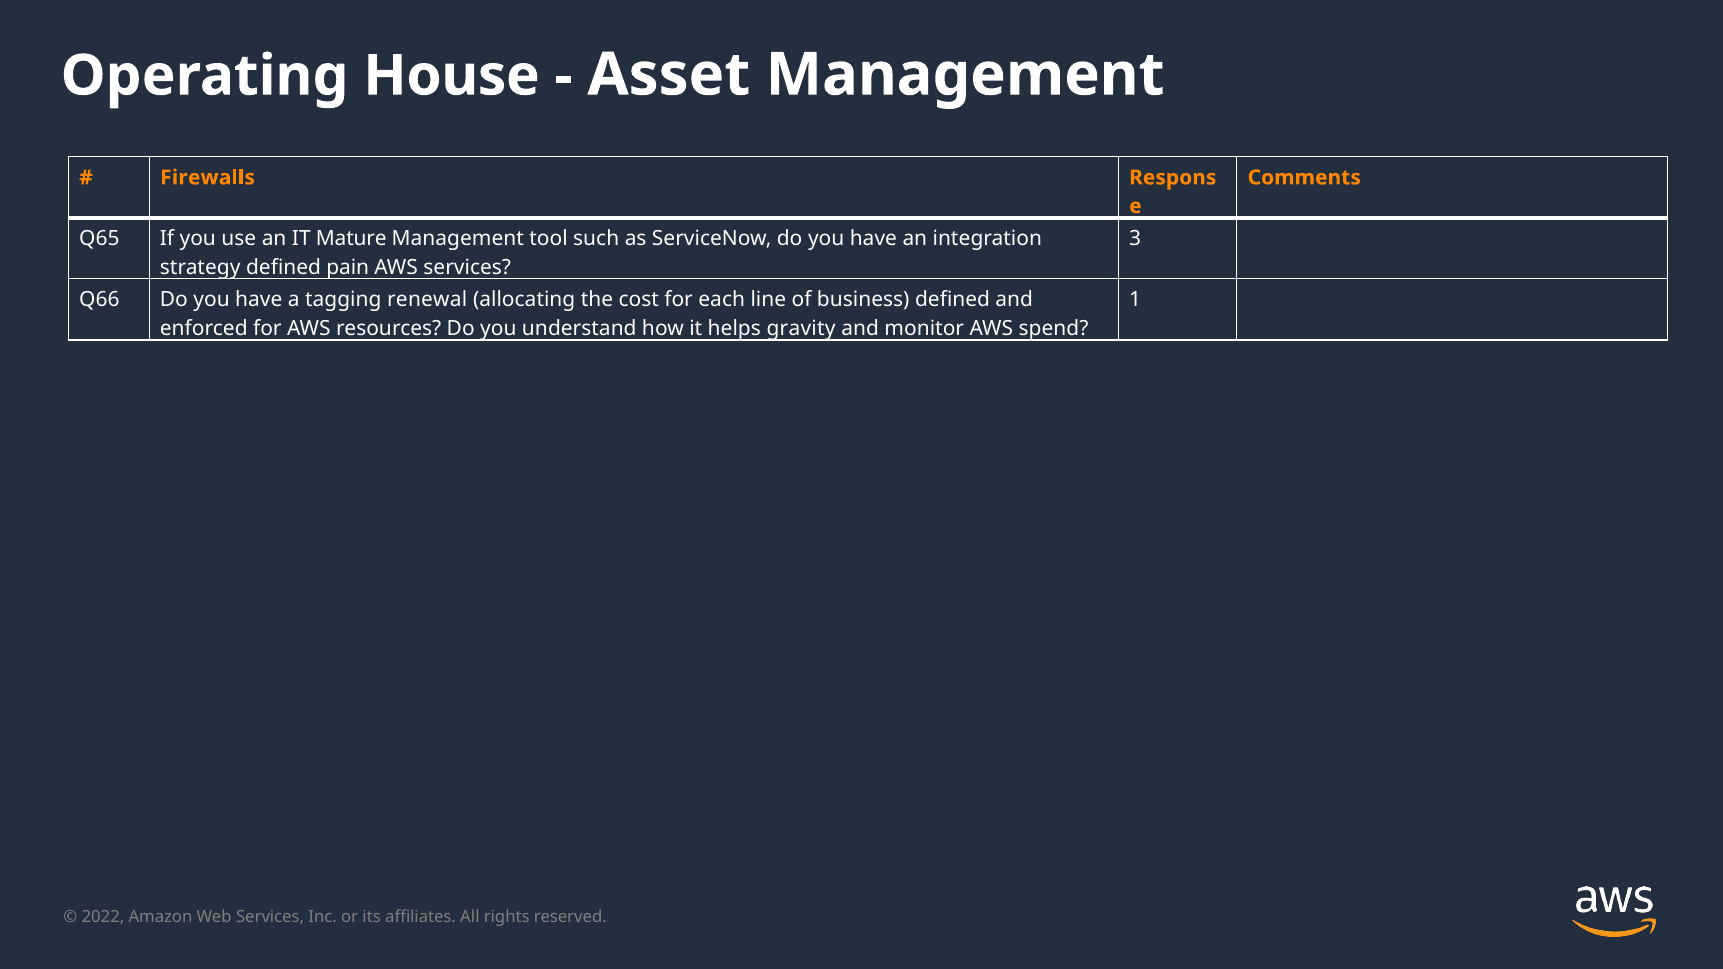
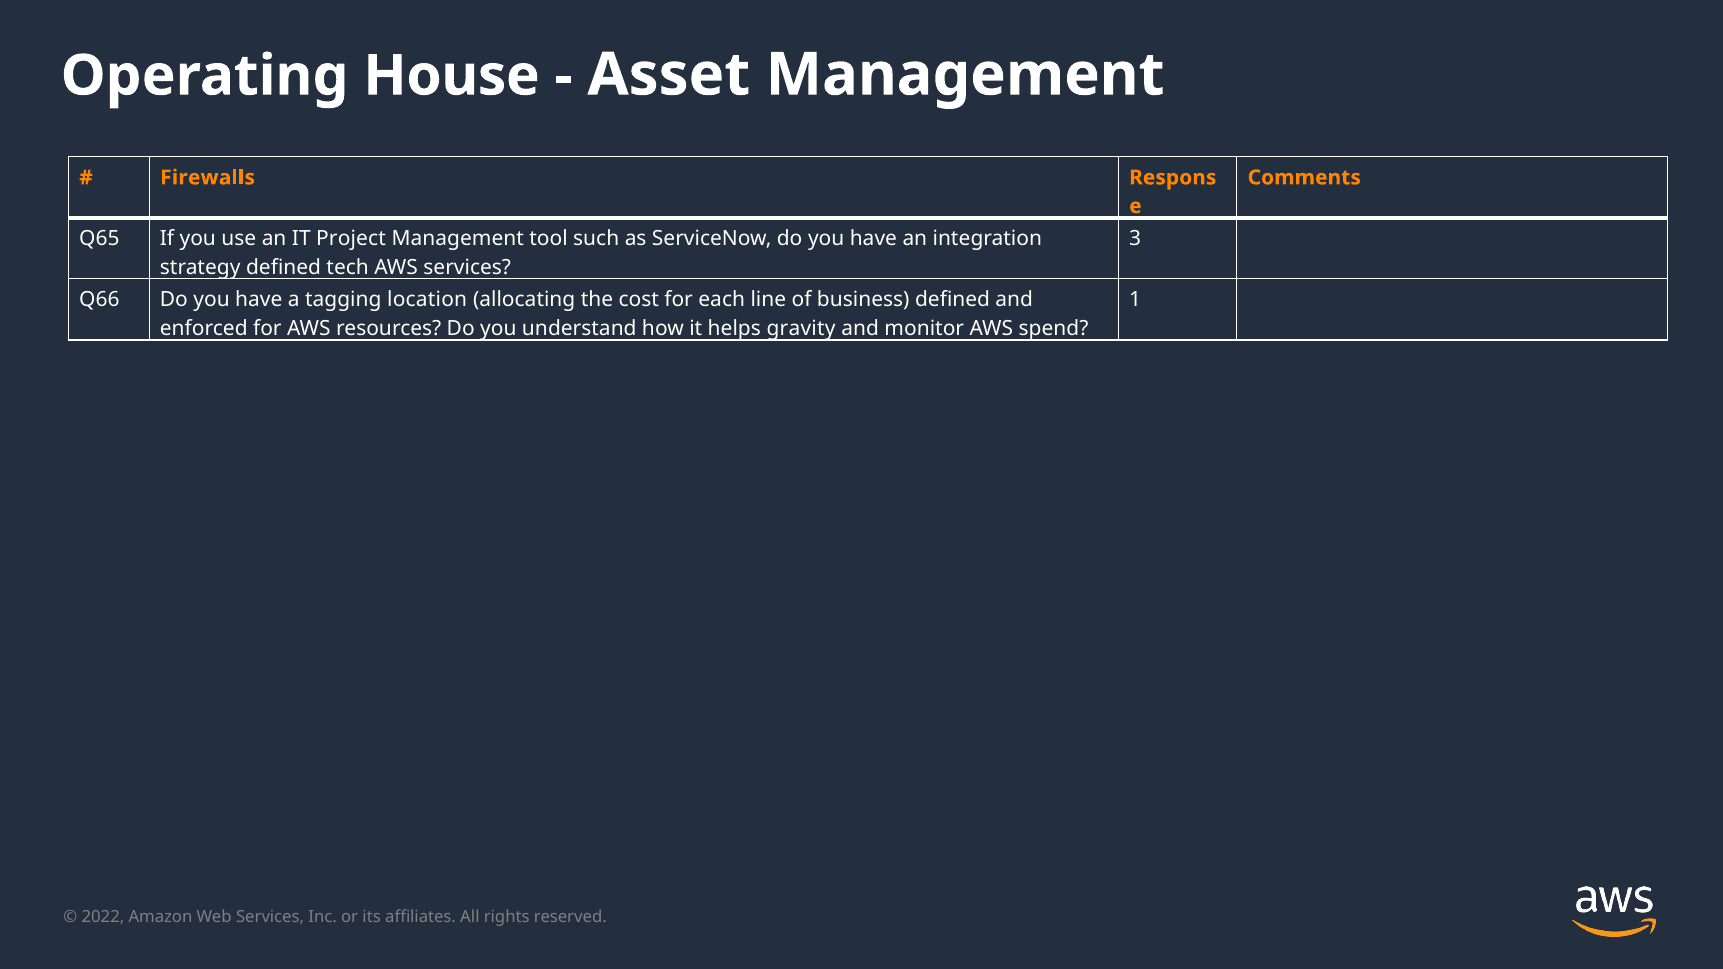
Mature: Mature -> Project (351, 239)
pain: pain -> tech (348, 267)
renewal: renewal -> location (427, 300)
